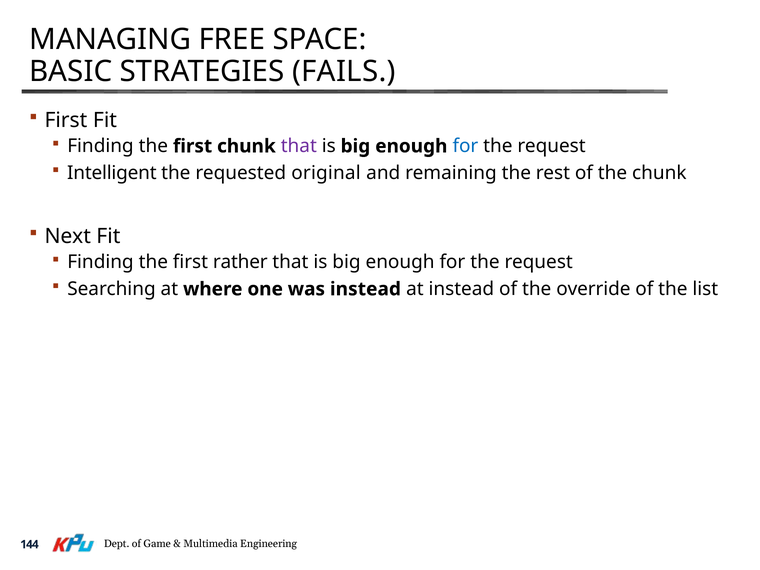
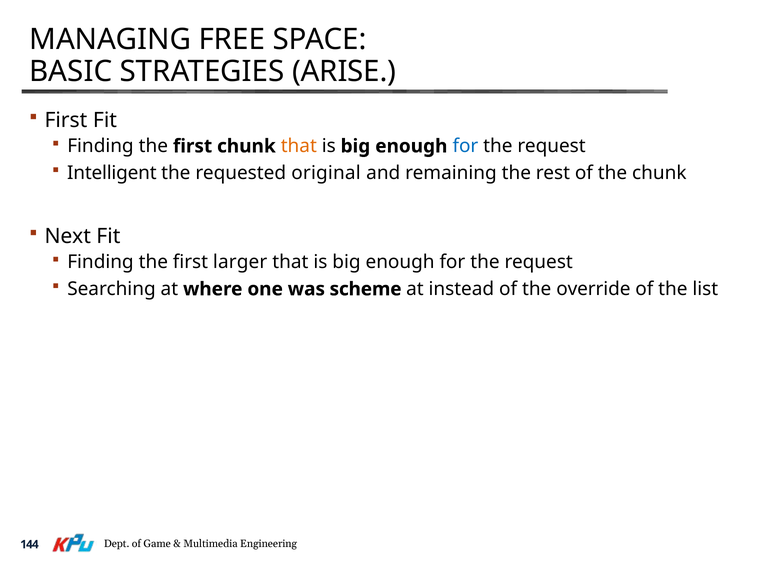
FAILS: FAILS -> ARISE (344, 72)
that colour: purple -> orange (299, 146)
rather: rather -> larger (240, 262)
was instead: instead -> scheme (366, 289)
